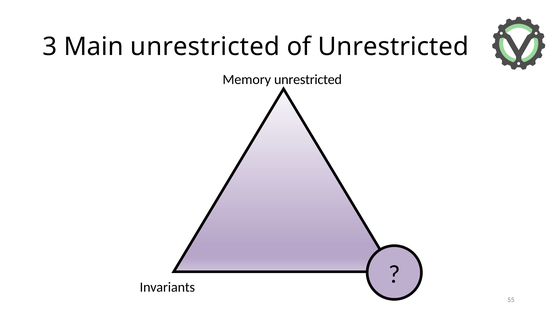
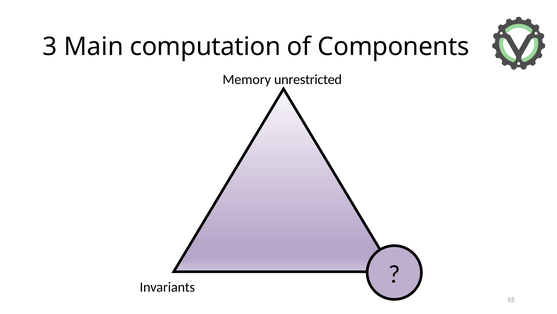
Main unrestricted: unrestricted -> computation (205, 47)
of Unrestricted: Unrestricted -> Components (393, 47)
